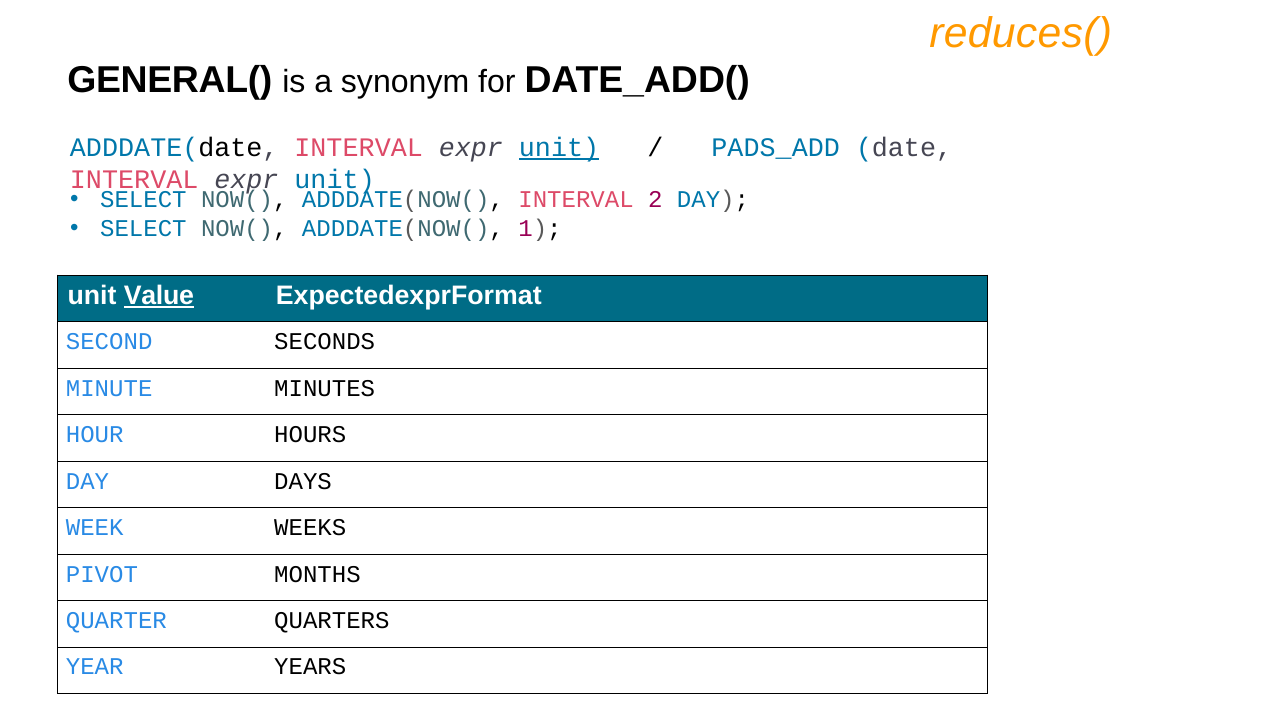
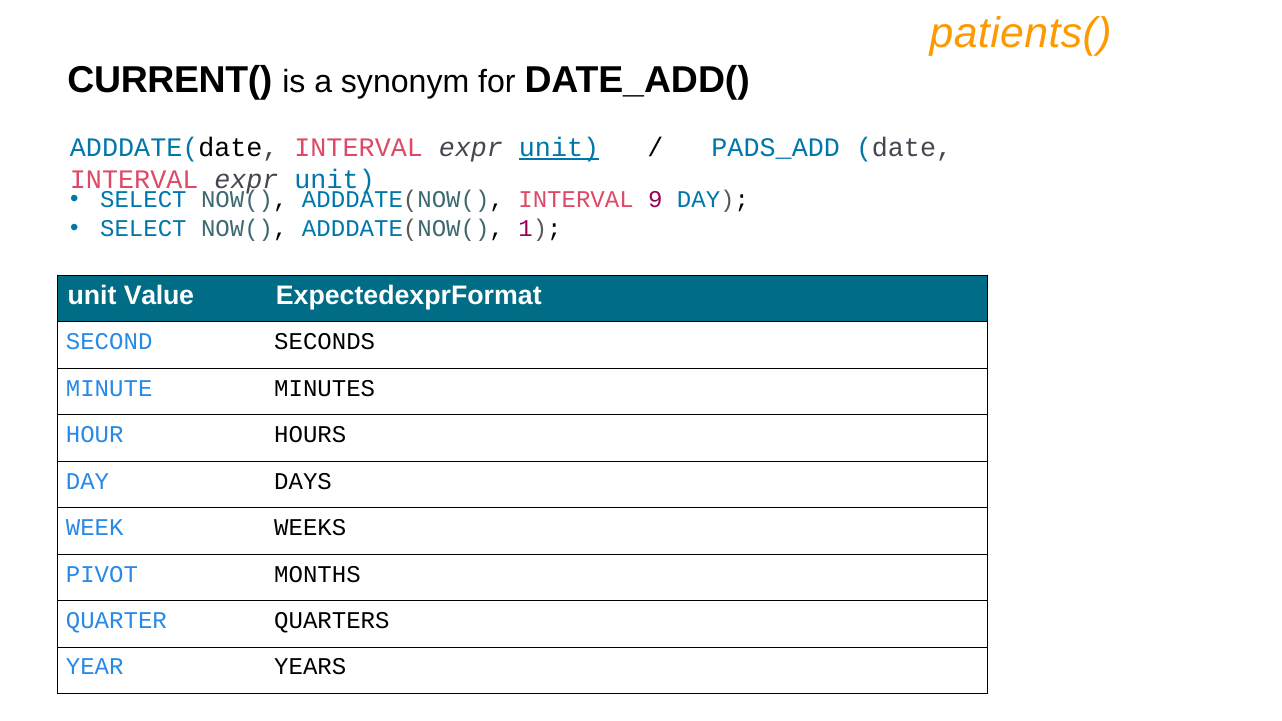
reduces(: reduces( -> patients( (1021, 33)
GENERAL(: GENERAL( -> CURRENT( (170, 80)
2: 2 -> 9 (655, 200)
Value underline: present -> none (159, 295)
